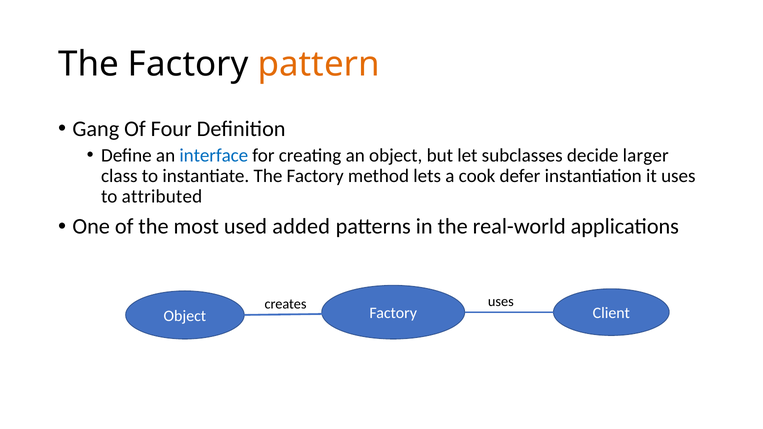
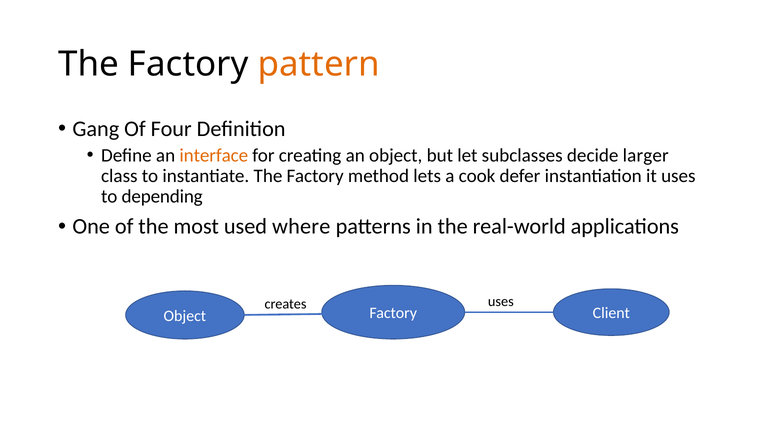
interface colour: blue -> orange (214, 155)
attributed: attributed -> depending (162, 196)
added: added -> where (301, 227)
